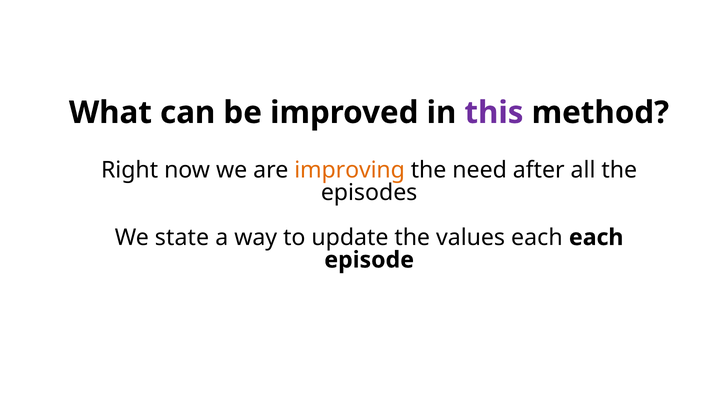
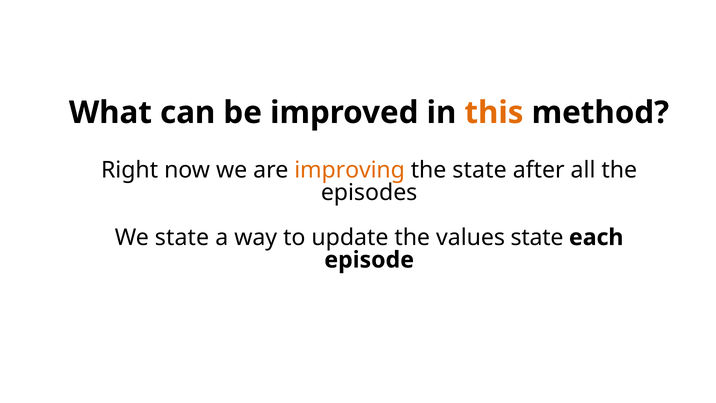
this colour: purple -> orange (494, 113)
the need: need -> state (480, 170)
values each: each -> state (537, 237)
